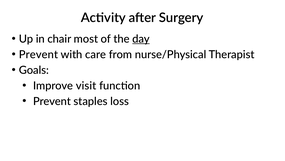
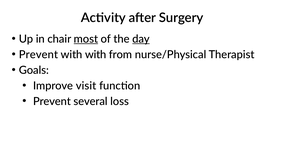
most underline: none -> present (86, 39)
with care: care -> with (96, 54)
staples: staples -> several (91, 101)
